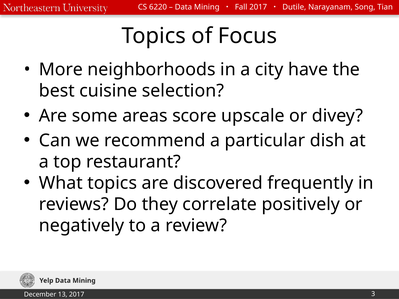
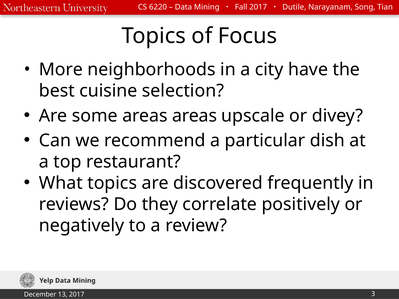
areas score: score -> areas (195, 116)
